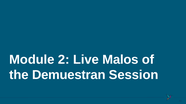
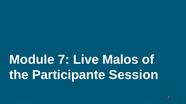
2: 2 -> 7 (64, 60)
Demuestran: Demuestran -> Participante (69, 75)
